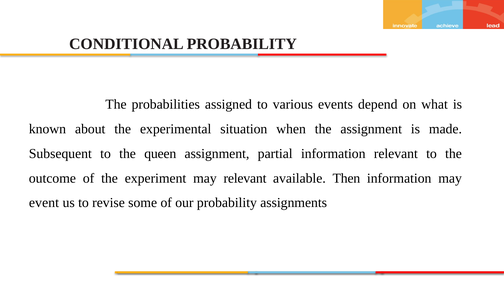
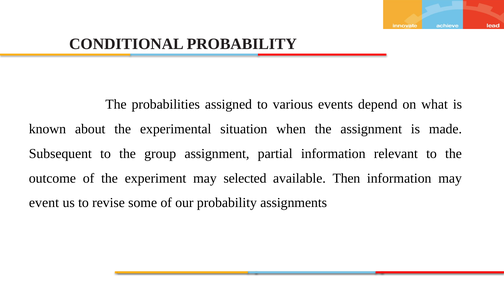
queen: queen -> group (160, 153)
may relevant: relevant -> selected (245, 178)
